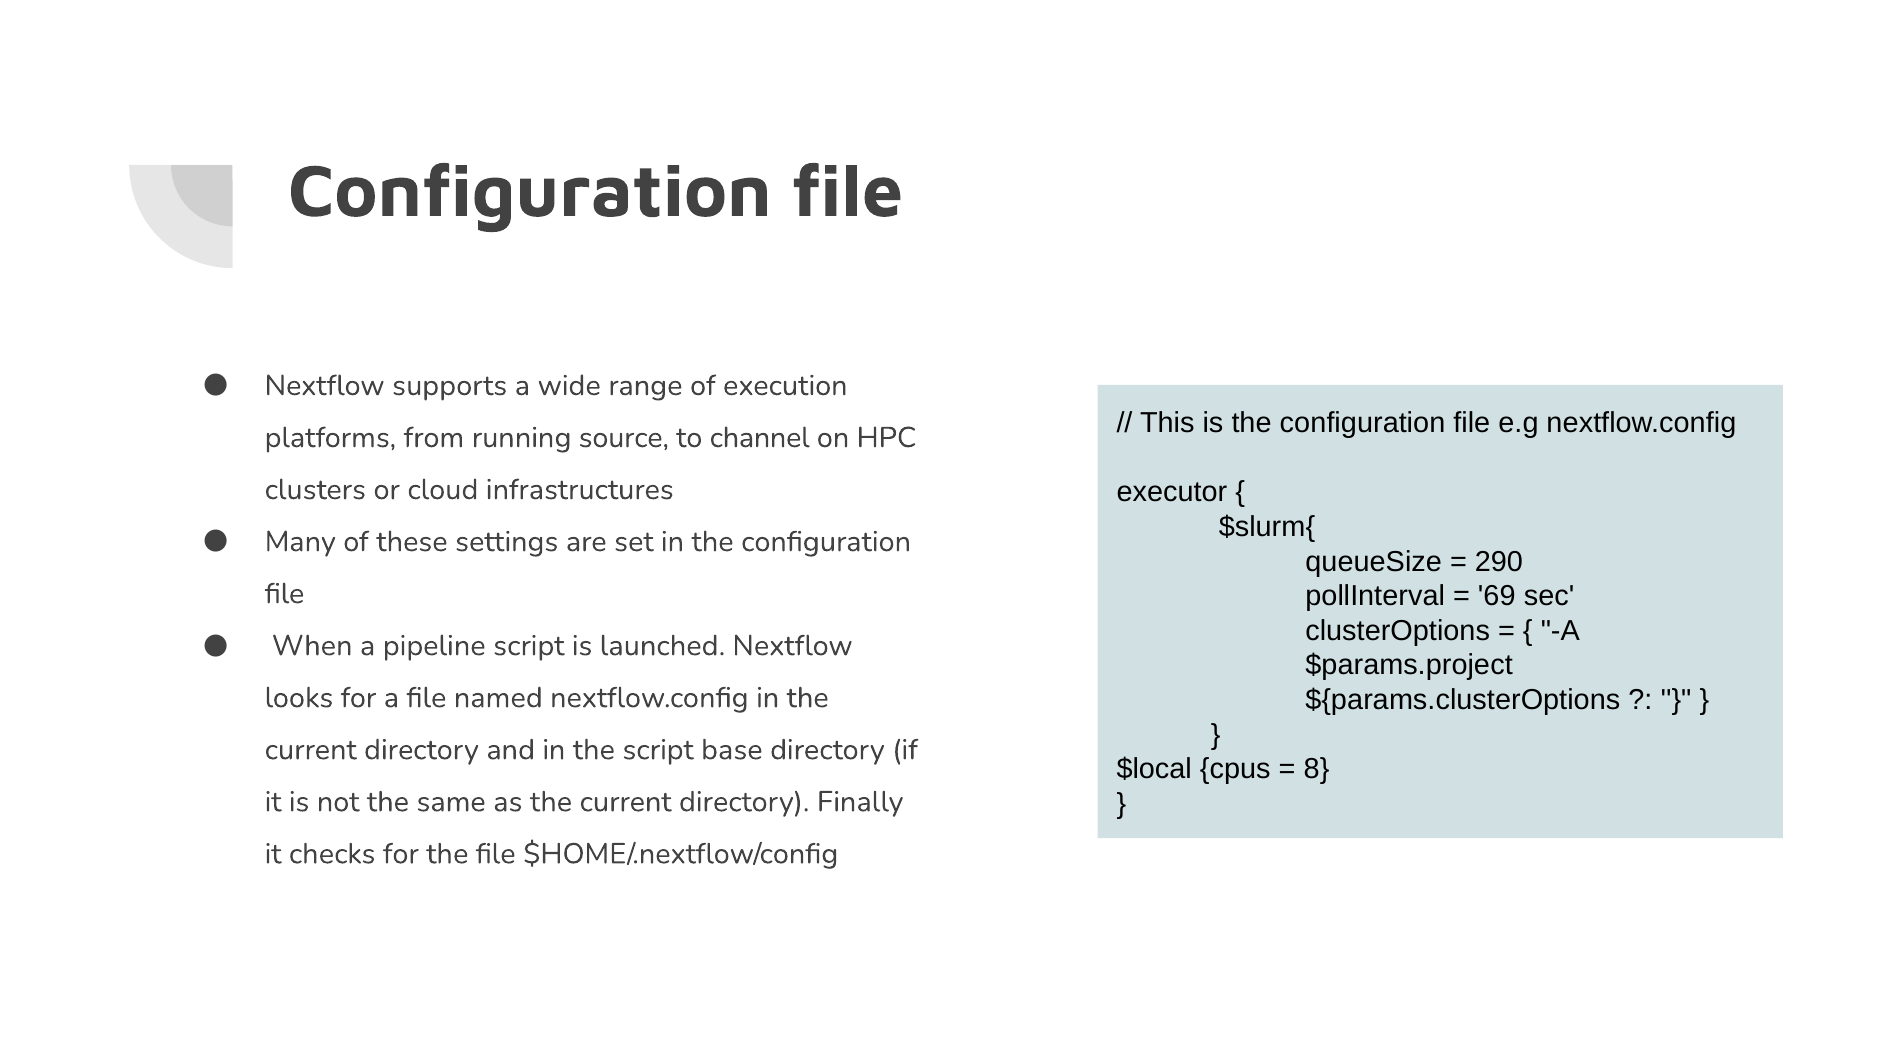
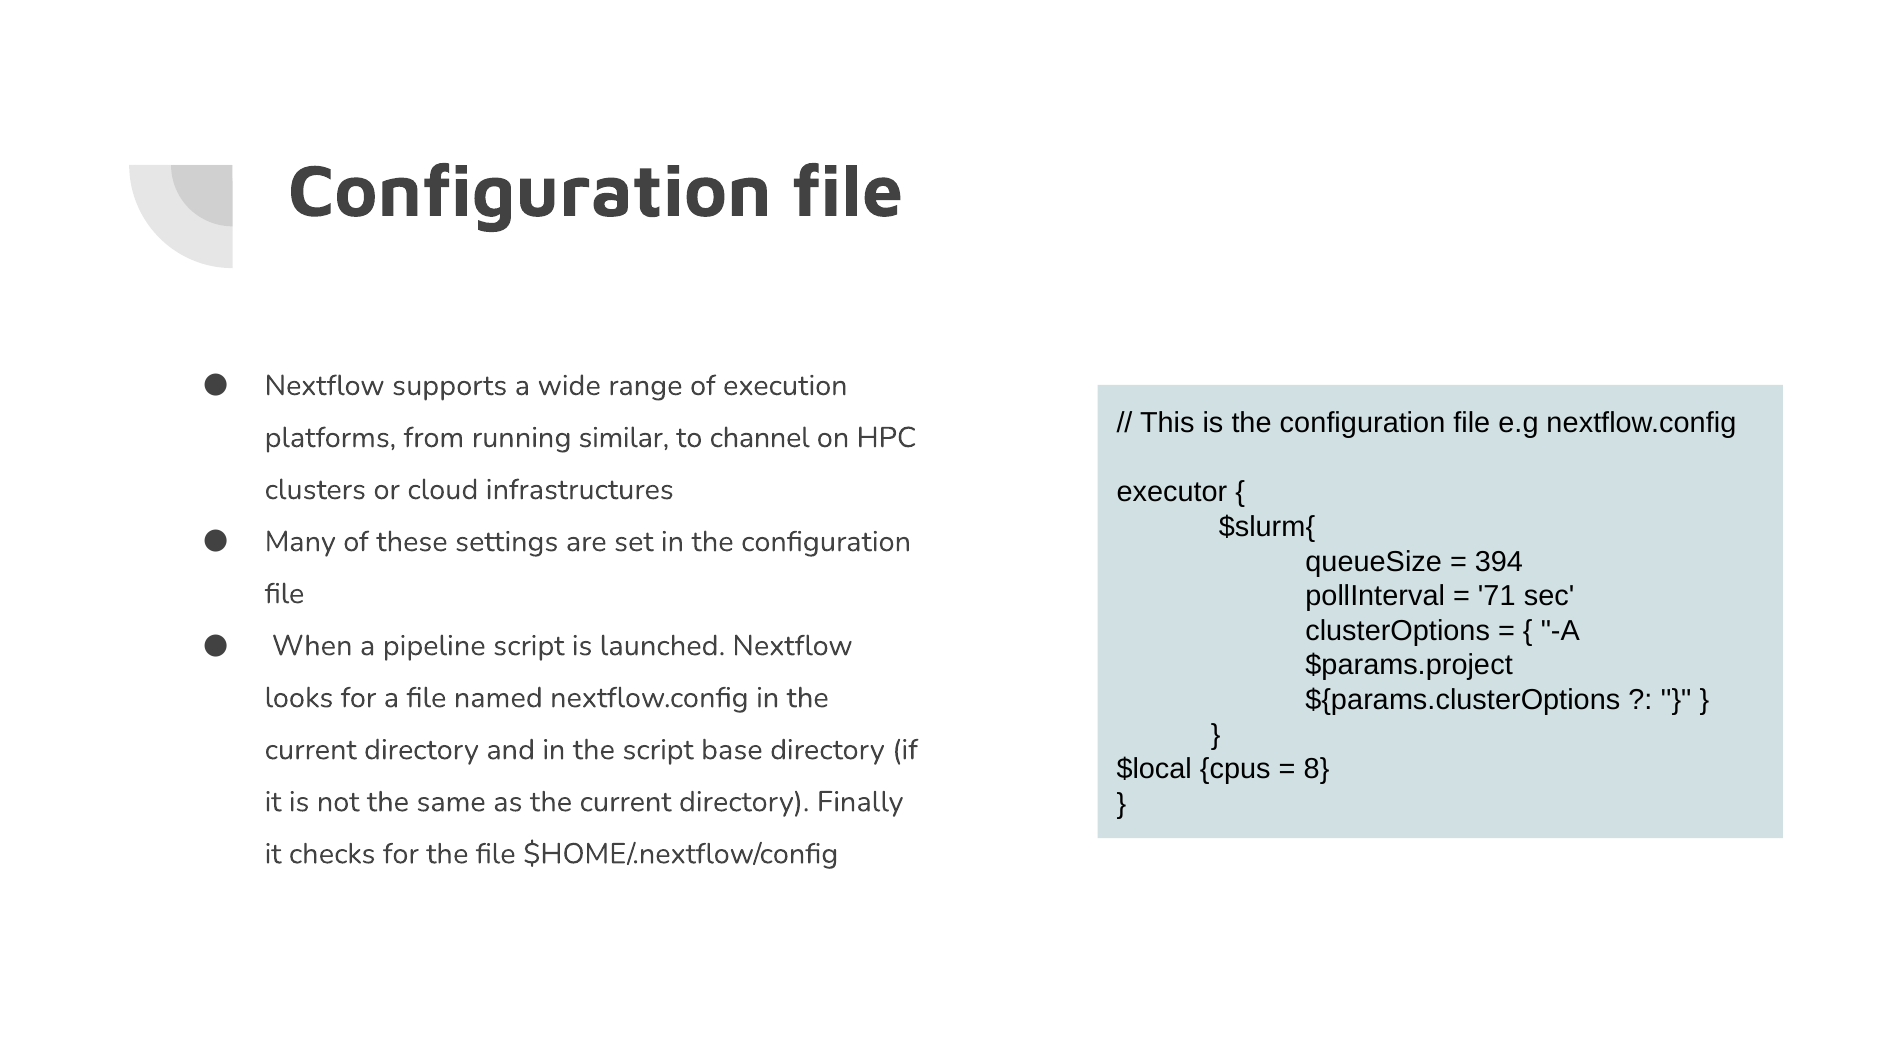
source: source -> similar (624, 438)
290: 290 -> 394 (1499, 562)
69: 69 -> 71 (1497, 597)
